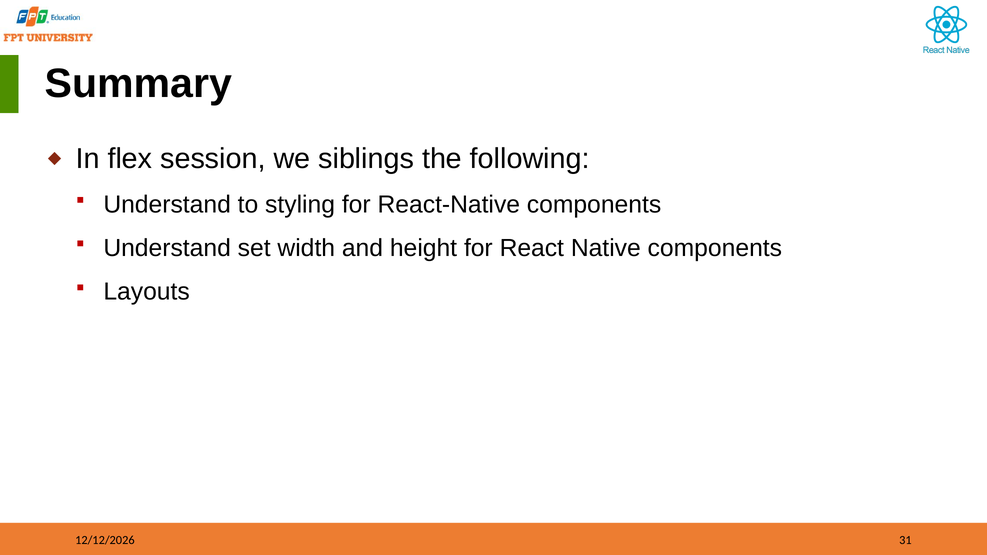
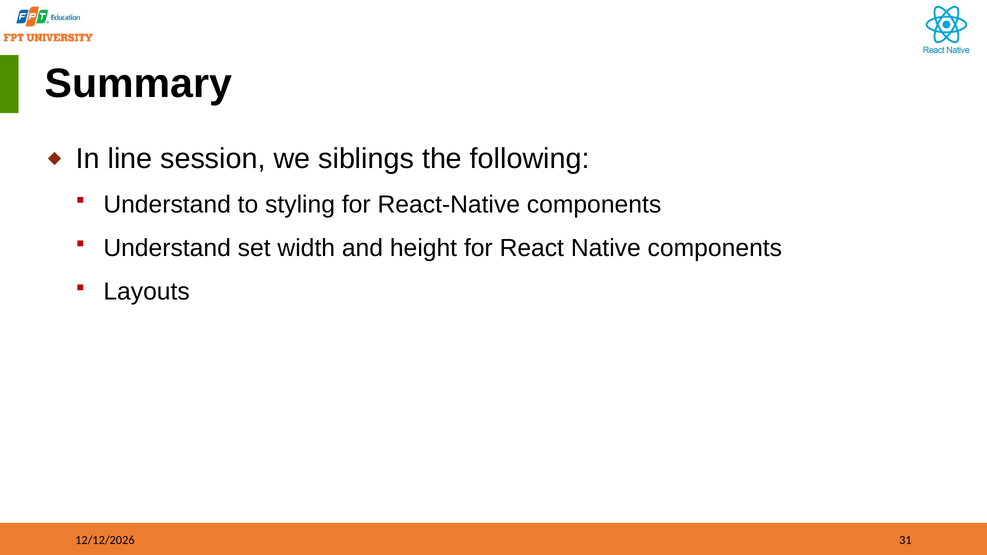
flex: flex -> line (130, 159)
